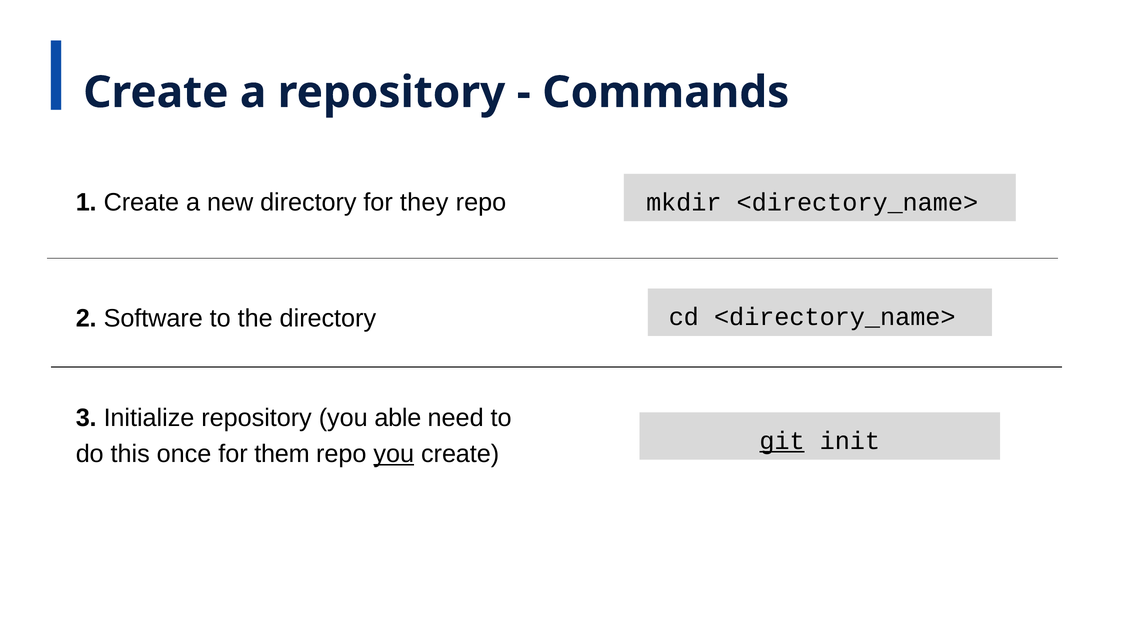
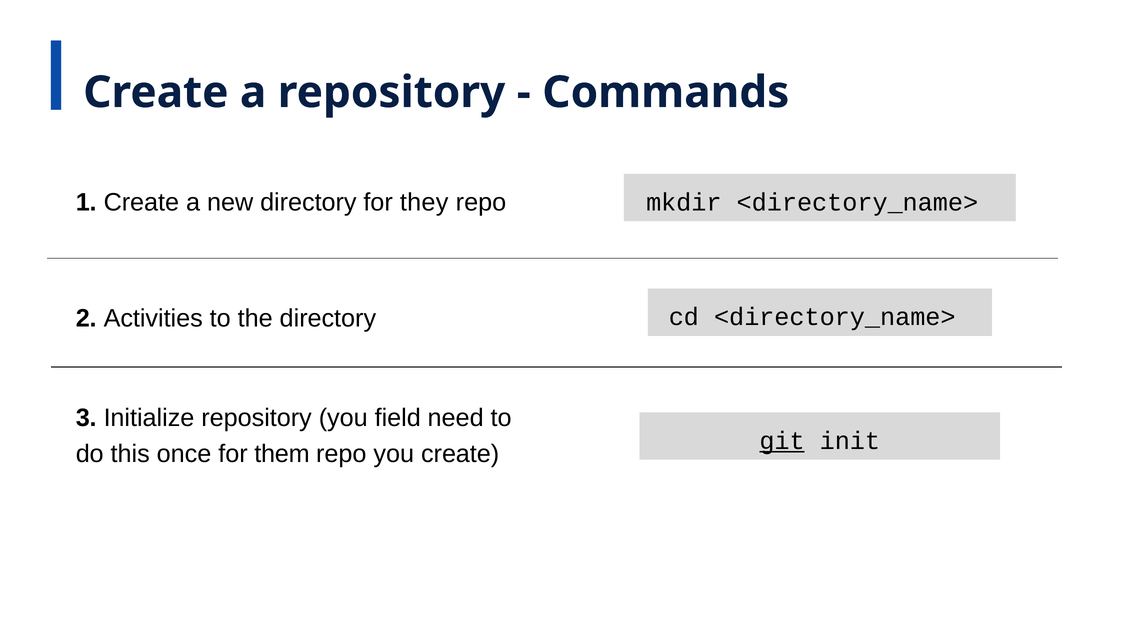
Software: Software -> Activities (153, 318)
able: able -> field (398, 418)
you underline: present -> none (394, 454)
